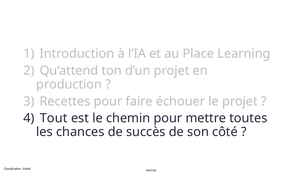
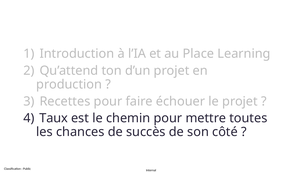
Tout: Tout -> Taux (54, 118)
